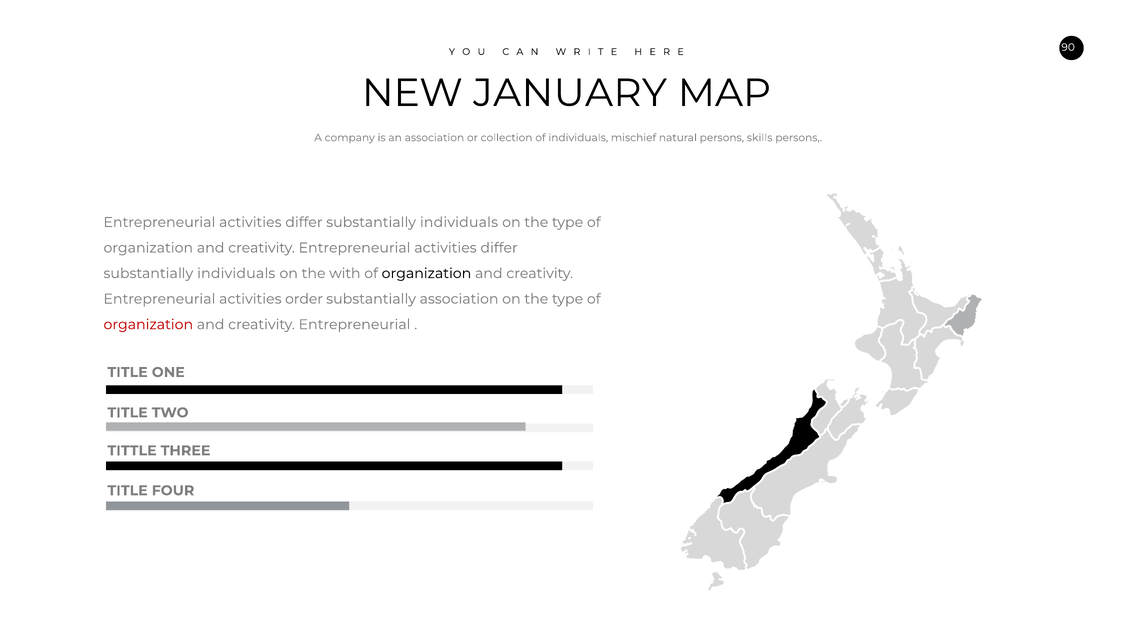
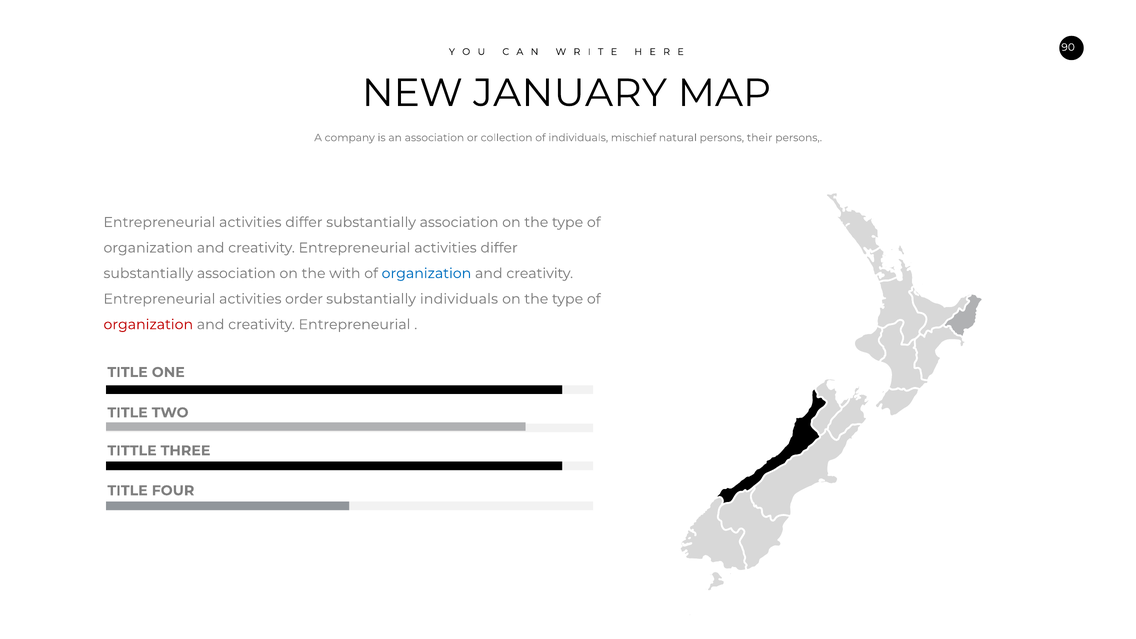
skills: skills -> their (760, 138)
individuals: individuals -> association (459, 222)
individuals: individuals -> association (236, 273)
organization colour: black -> blue (426, 273)
substantially association: association -> individuals (459, 299)
